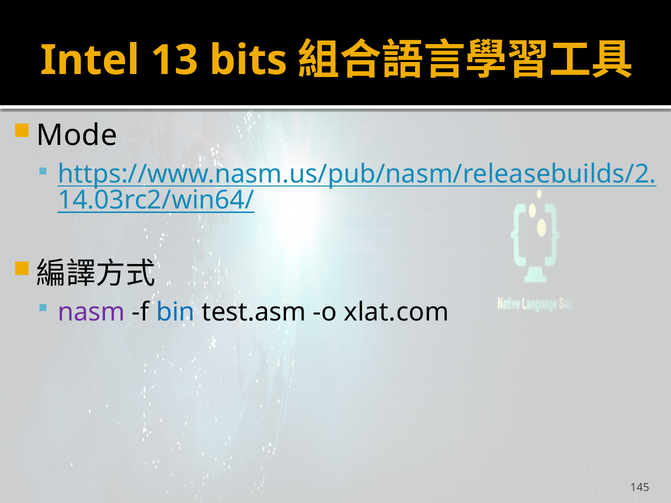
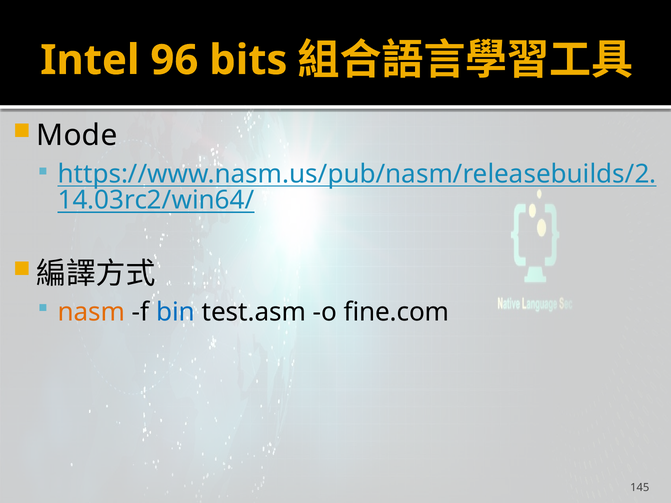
13: 13 -> 96 (174, 60)
nasm colour: purple -> orange (91, 313)
xlat.com: xlat.com -> fine.com (396, 313)
